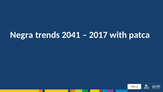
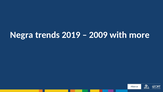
2041: 2041 -> 2019 (71, 35)
2017: 2017 -> 2009 (98, 35)
patca: patca -> more (139, 35)
